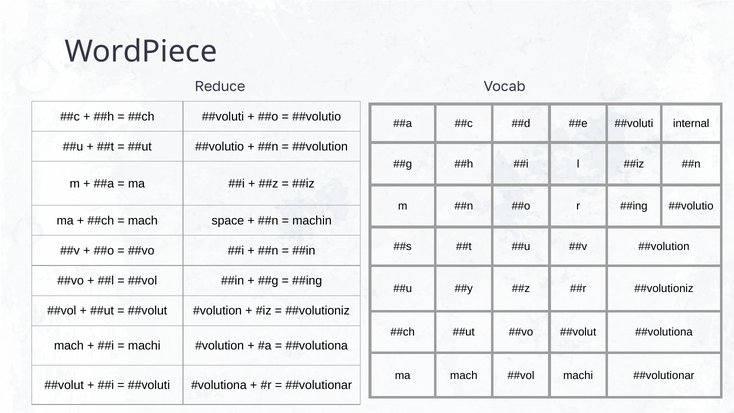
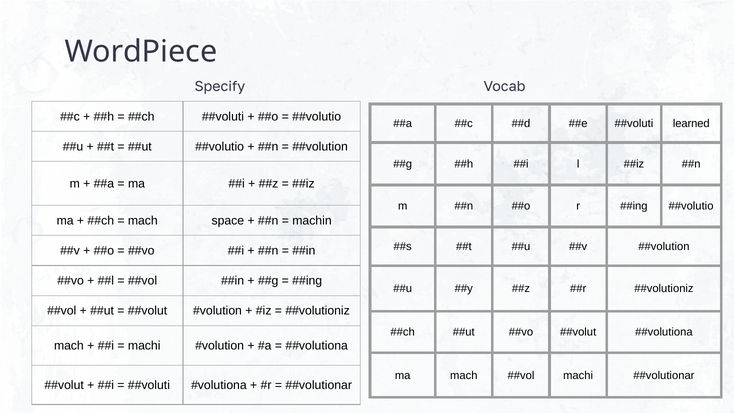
Reduce: Reduce -> Specify (220, 86)
internal: internal -> learned (691, 123)
